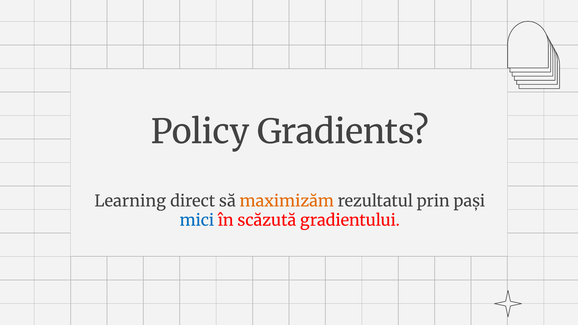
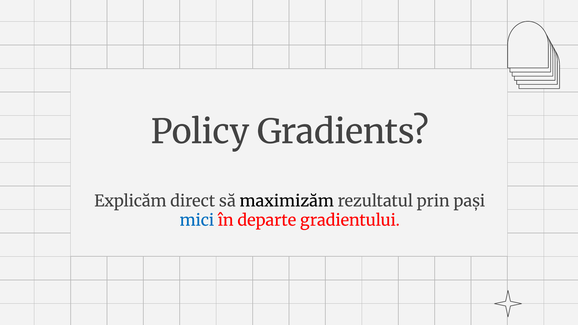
Learning: Learning -> Explicăm (130, 201)
maximizăm colour: orange -> black (287, 201)
scăzută: scăzută -> departe (267, 220)
